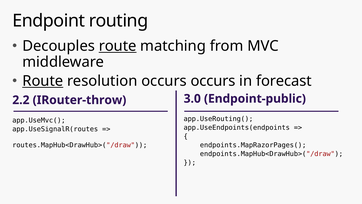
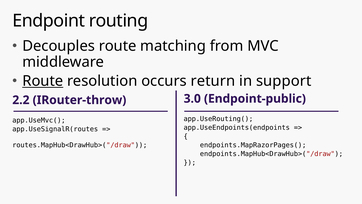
route underline: present -> none (118, 46)
occurs occurs: occurs -> return (213, 81)
forecast: forecast -> support (284, 81)
